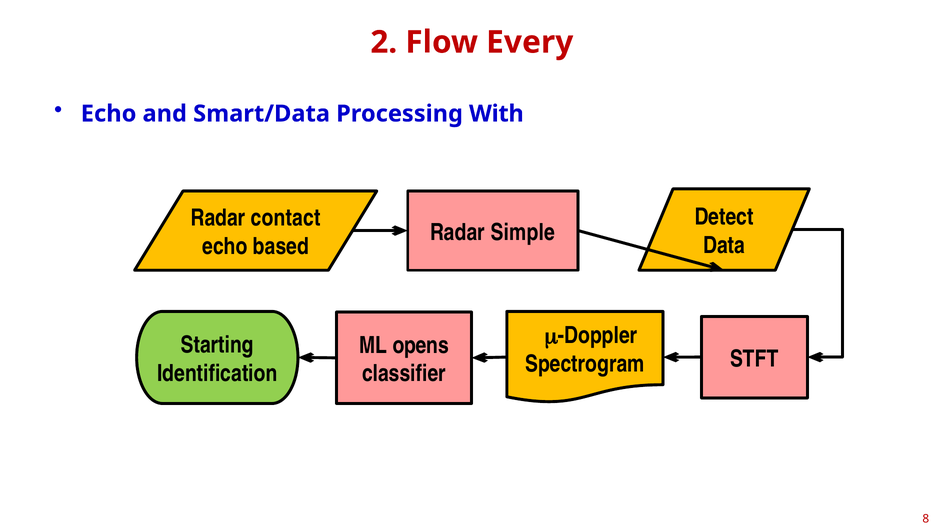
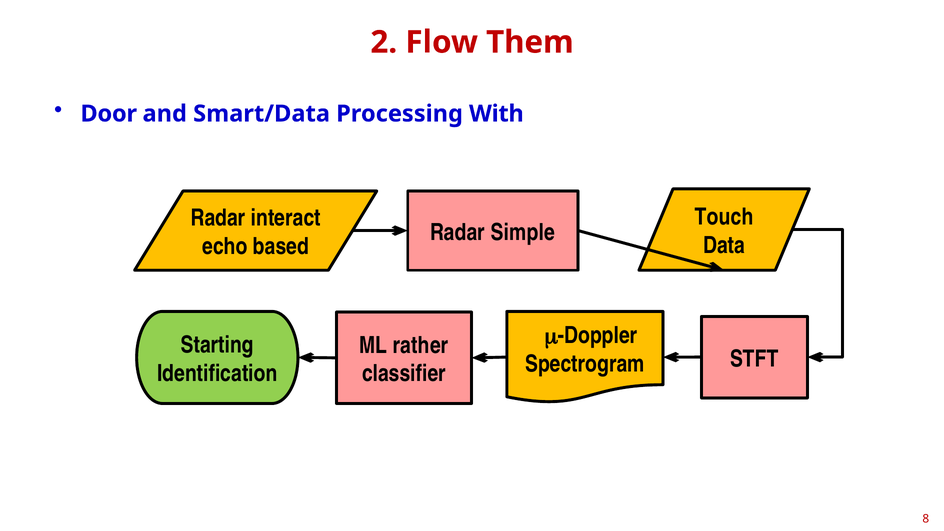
Every: Every -> Them (530, 42)
Echo: Echo -> Door (109, 114)
Detect: Detect -> Touch (724, 217)
contact: contact -> interact (286, 218)
opens: opens -> rather (421, 345)
